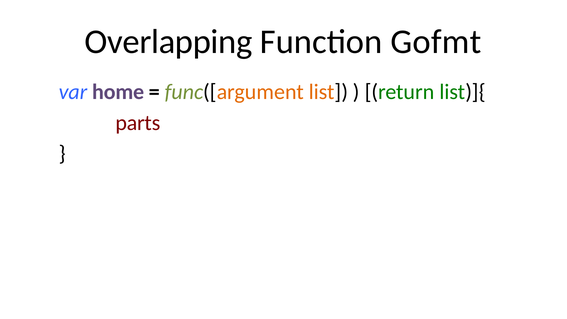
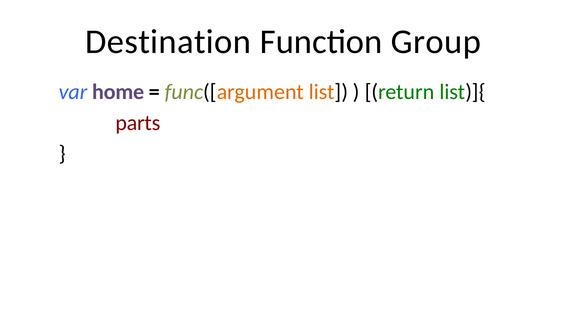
Overlapping: Overlapping -> Destination (168, 42)
Gofmt: Gofmt -> Group (436, 42)
